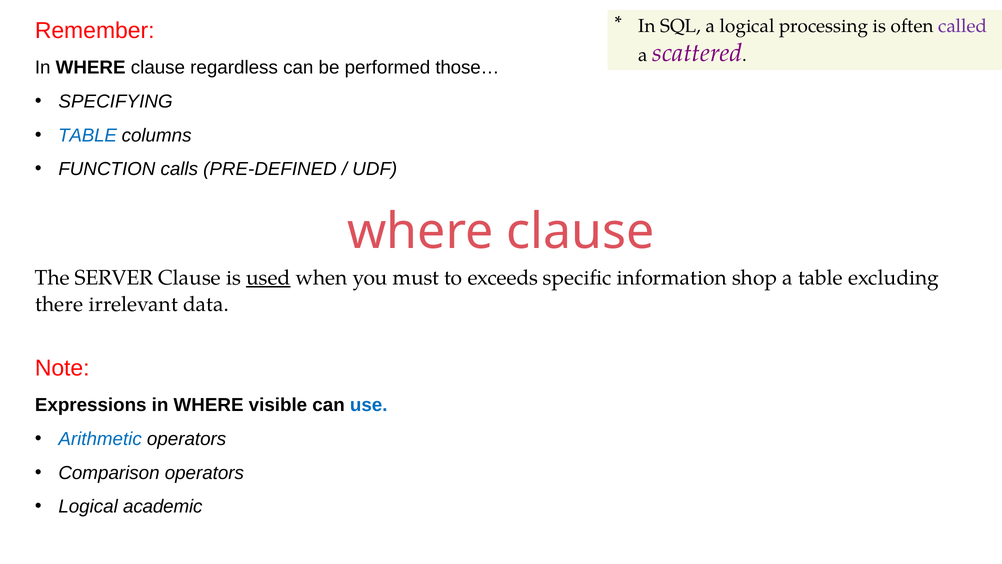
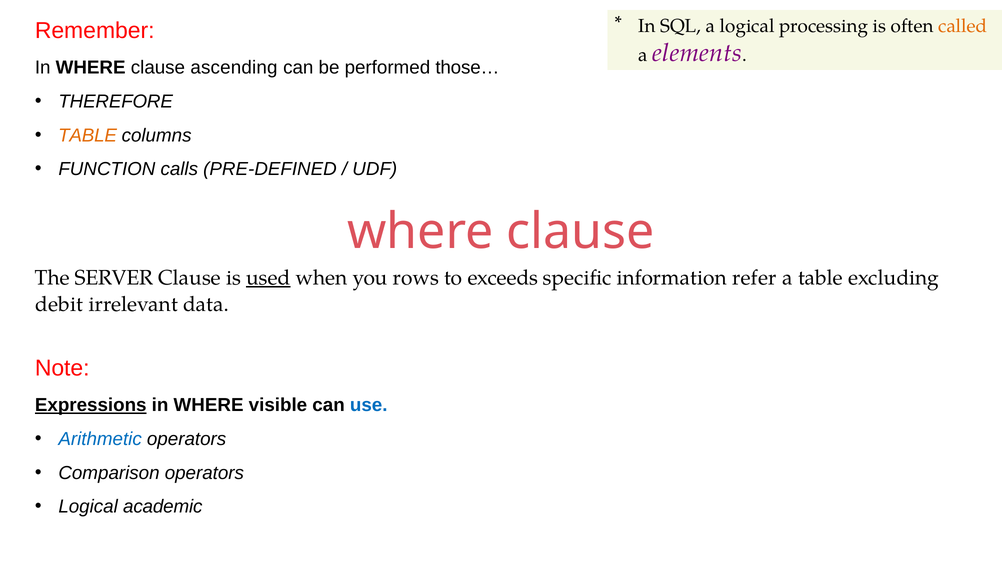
called colour: purple -> orange (963, 26)
scattered: scattered -> elements (697, 53)
regardless: regardless -> ascending (234, 68)
SPECIFYING: SPECIFYING -> THEREFORE (116, 101)
TABLE colour: blue -> orange (88, 135)
must: must -> rows (416, 278)
shop: shop -> refer (754, 278)
there: there -> debit (59, 304)
Expressions underline: none -> present (91, 405)
